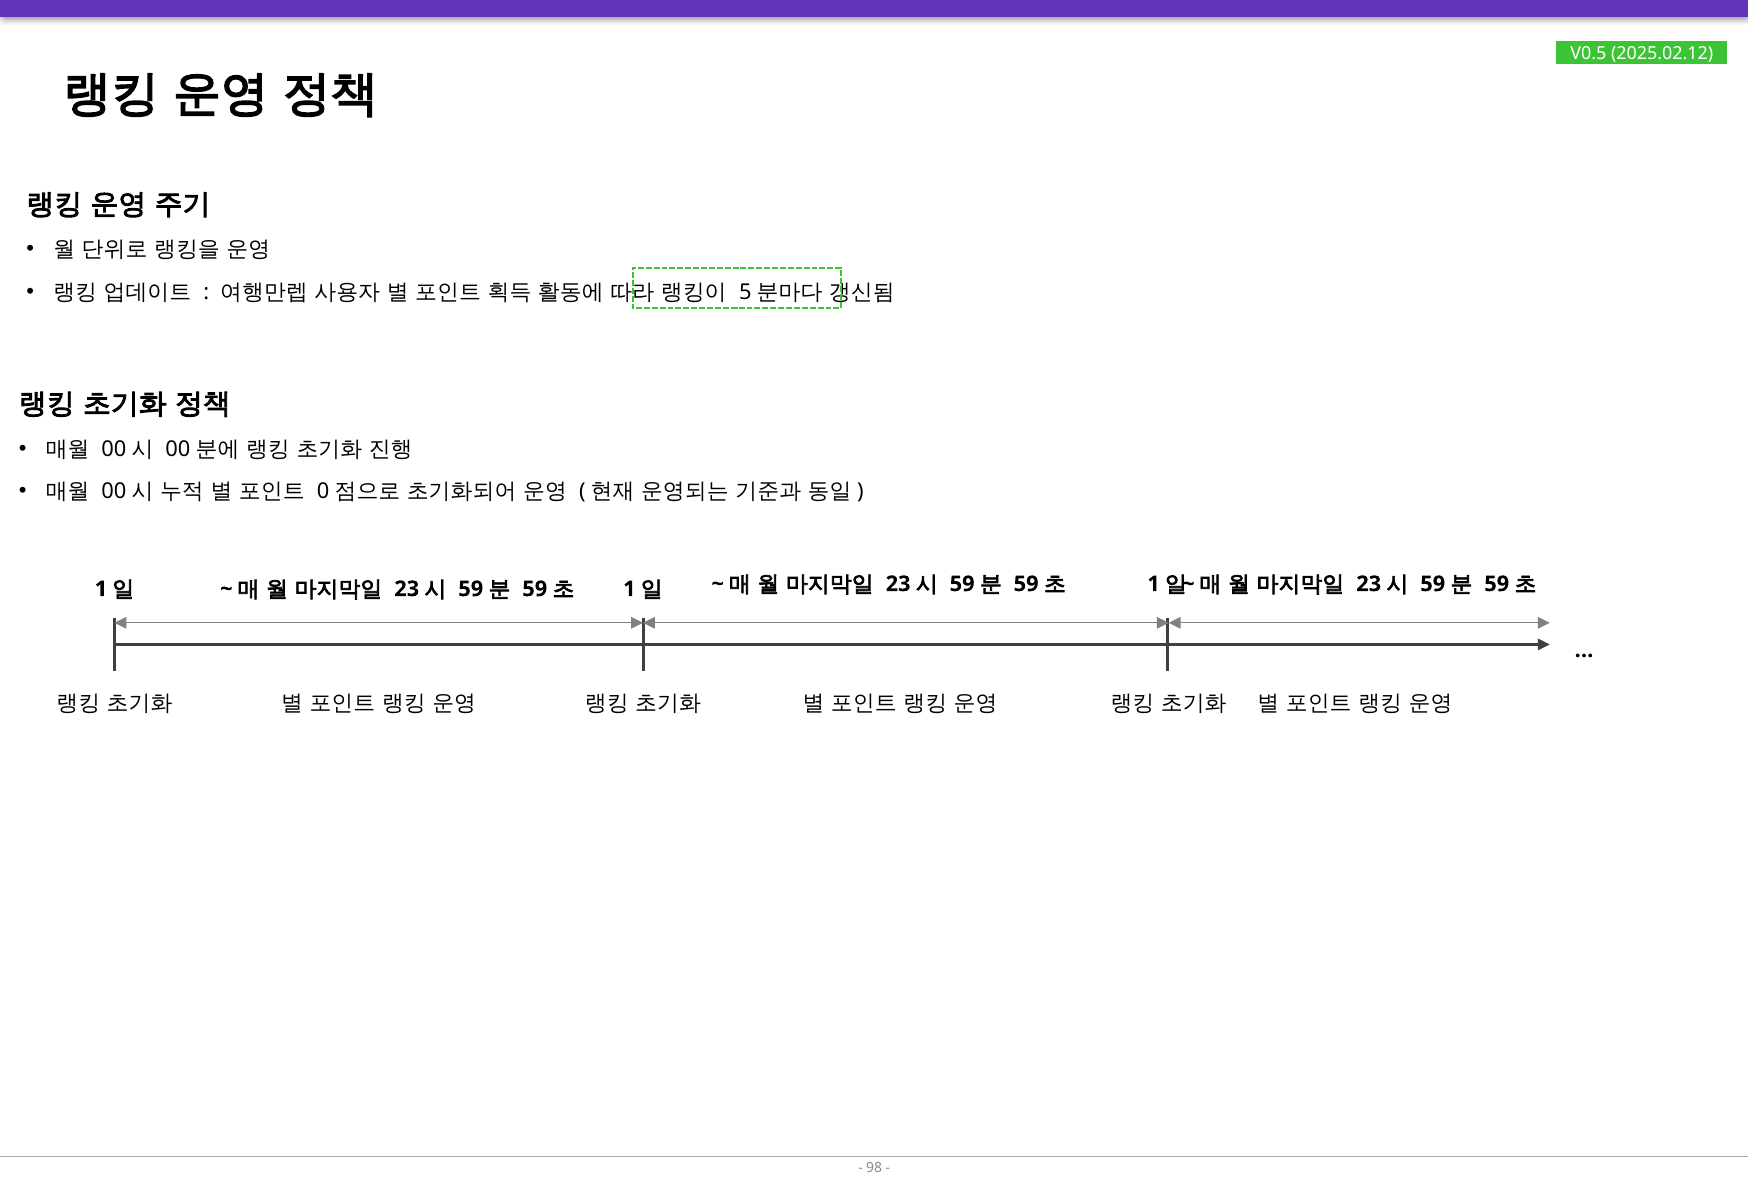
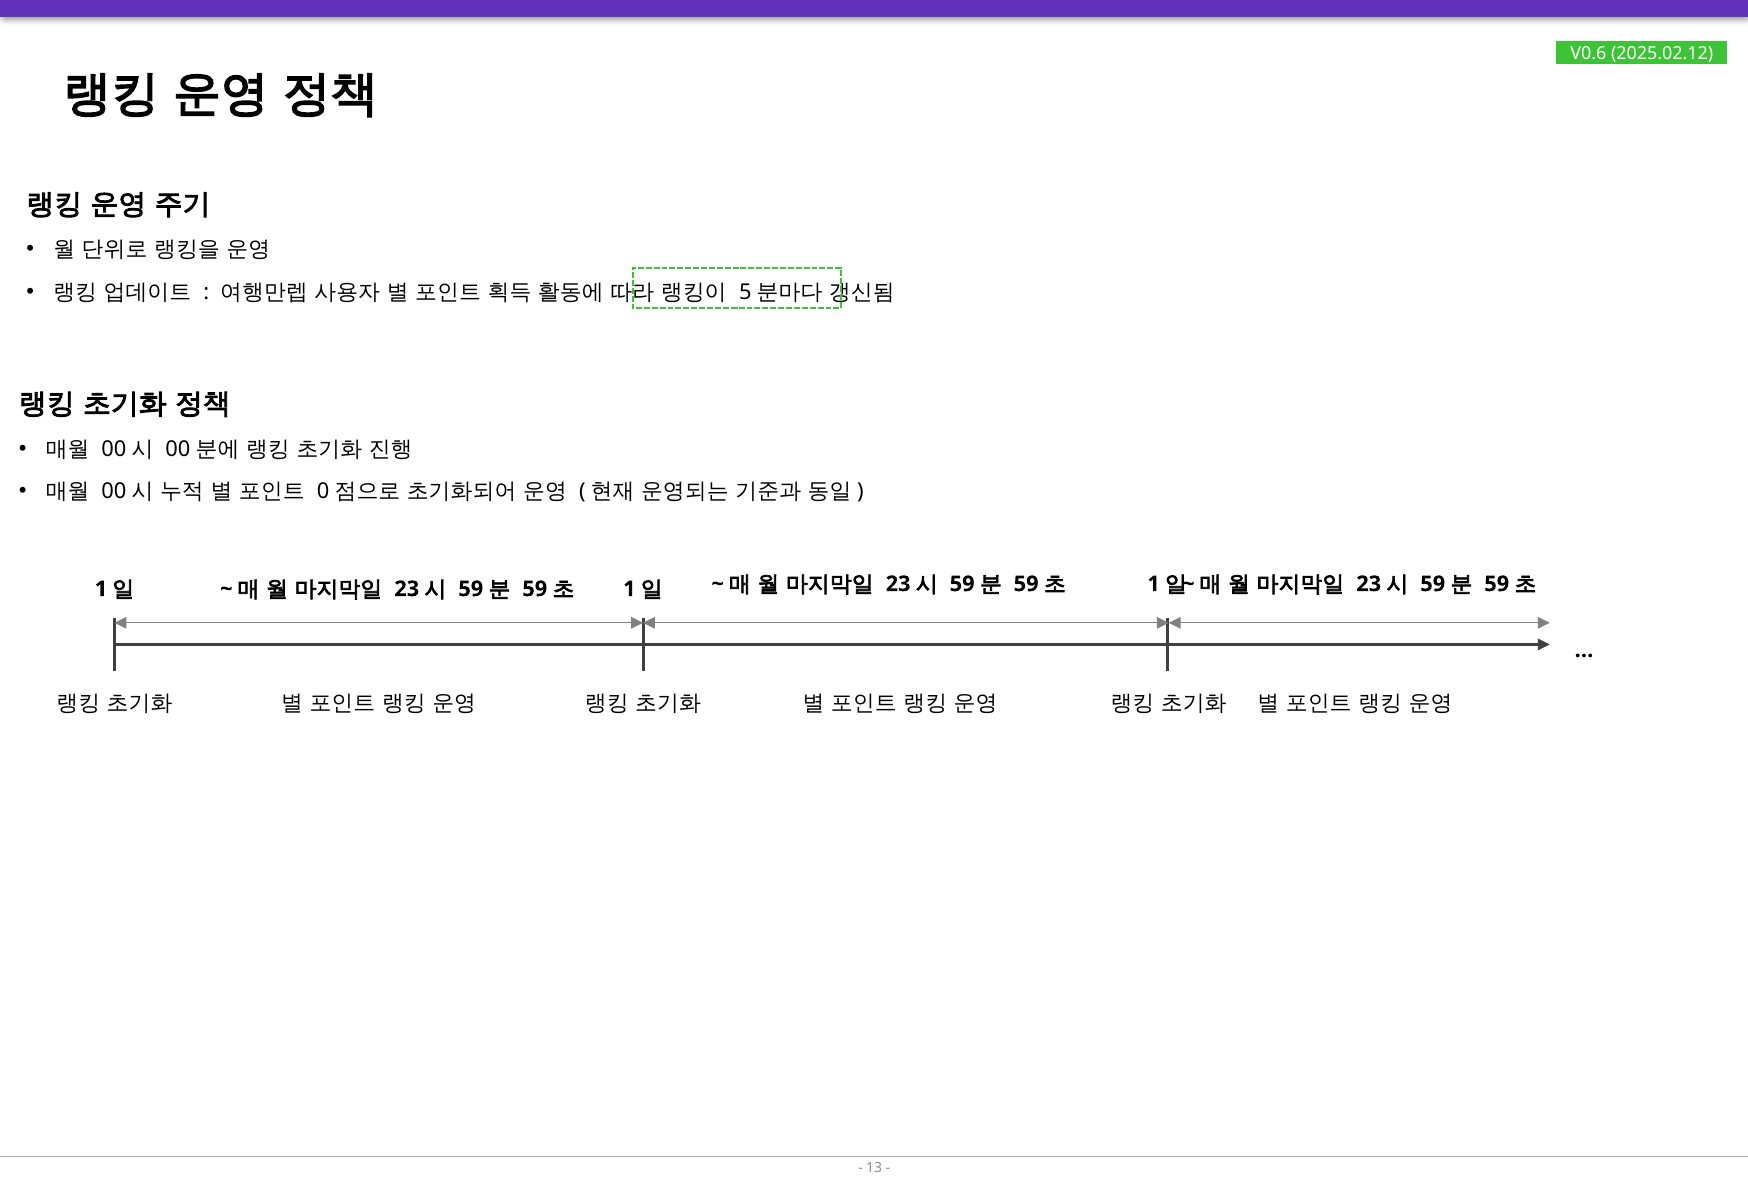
V0.5: V0.5 -> V0.6 (1588, 54)
98: 98 -> 13 (874, 1168)
